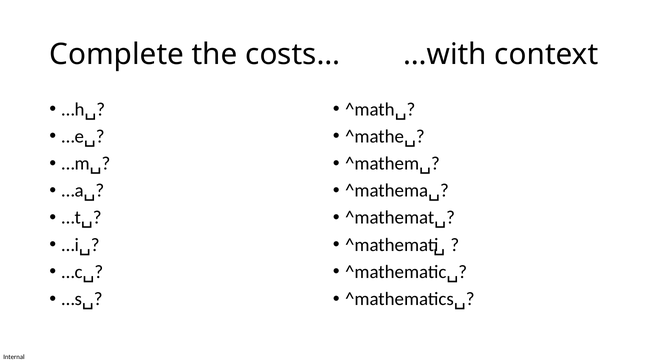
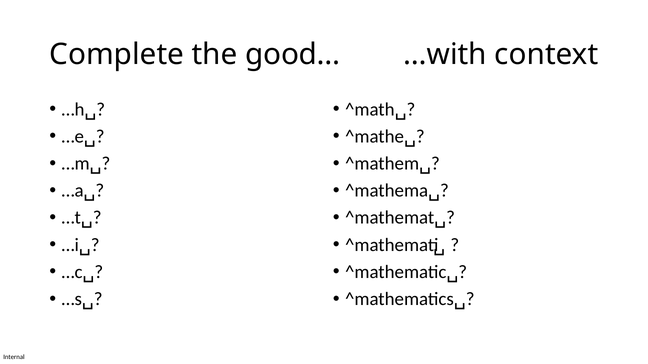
costs…: costs… -> good… (293, 54)
